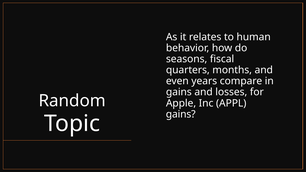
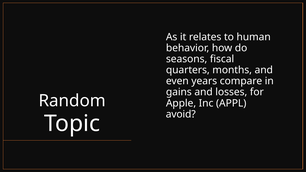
gains: gains -> avoid (181, 114)
